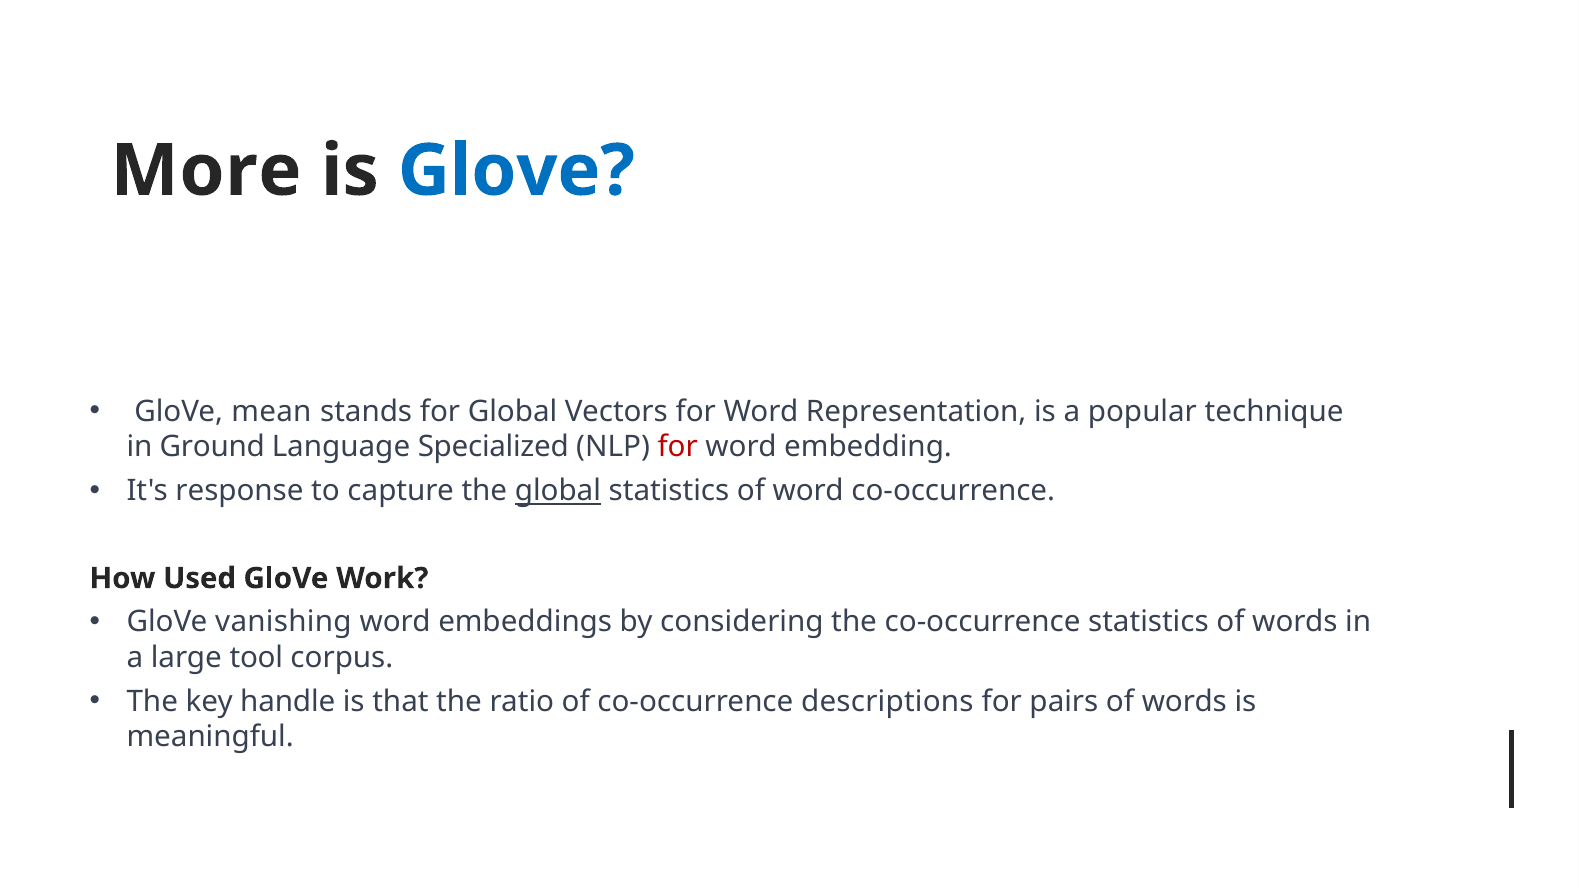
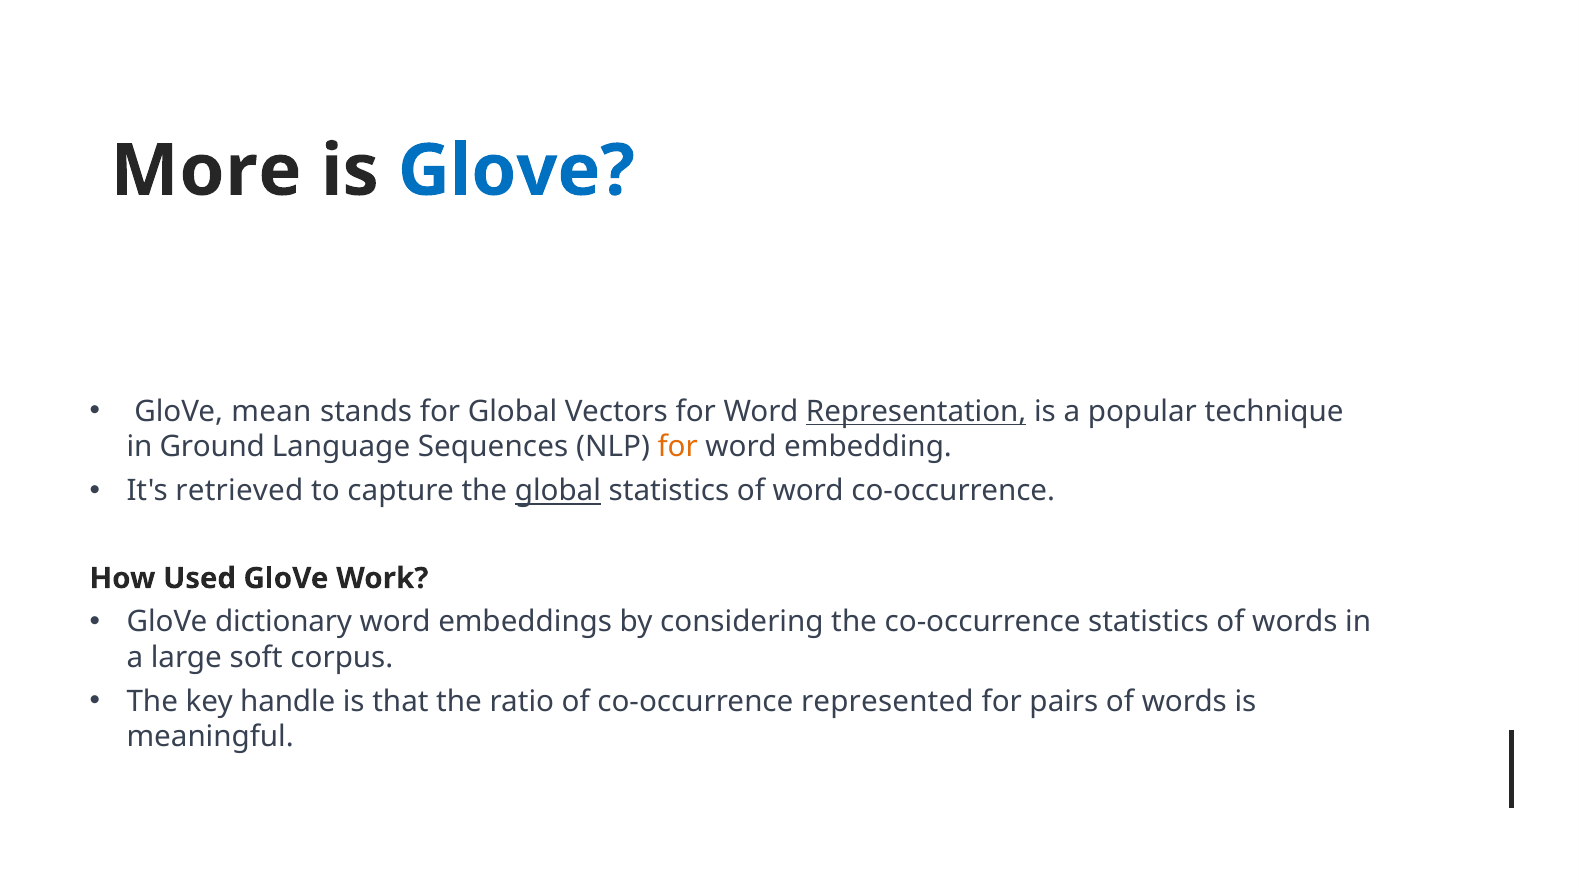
Representation underline: none -> present (916, 412)
Specialized: Specialized -> Sequences (493, 447)
for colour: red -> orange (678, 447)
response: response -> retrieved (239, 491)
vanishing: vanishing -> dictionary (284, 622)
tool: tool -> soft (256, 658)
descriptions: descriptions -> represented (887, 701)
